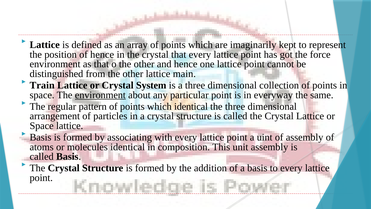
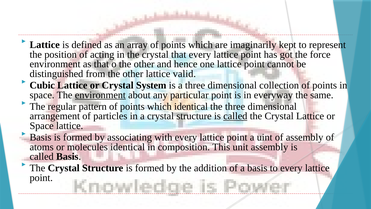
of hence: hence -> acting (102, 54)
main: main -> valid (184, 74)
Train: Train -> Cubic (42, 85)
called underline: none -> present (235, 116)
